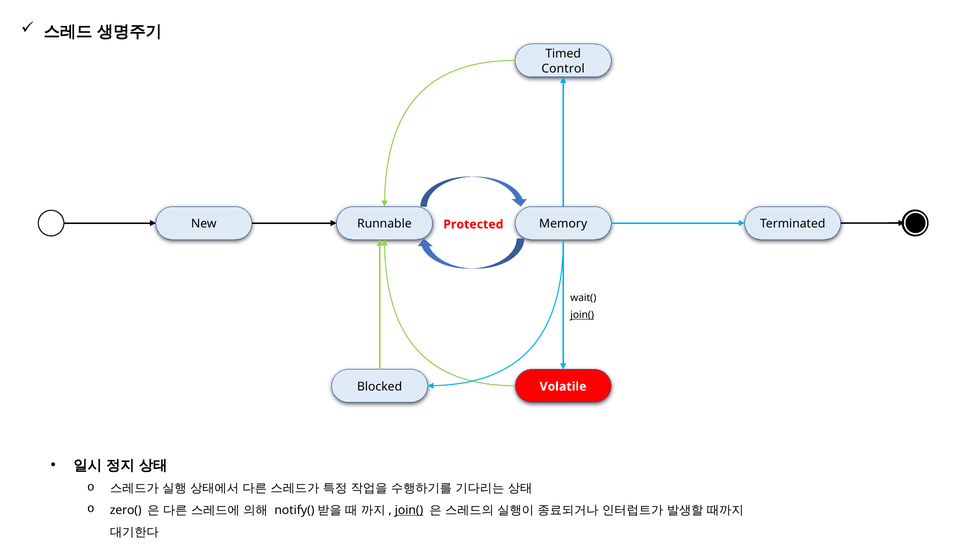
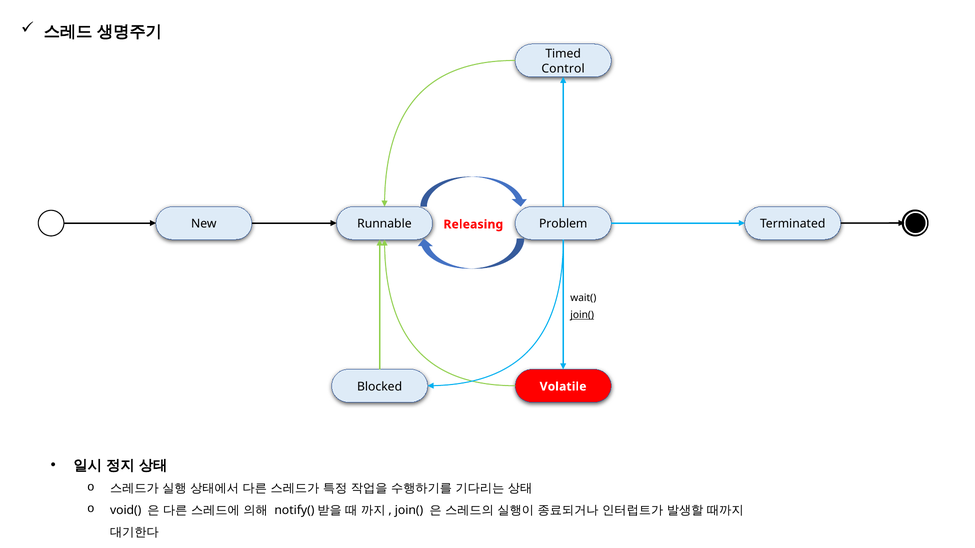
Memory: Memory -> Problem (563, 224)
Protected: Protected -> Releasing (473, 225)
zero(: zero( -> void( (126, 510)
join( underline: present -> none (409, 510)
